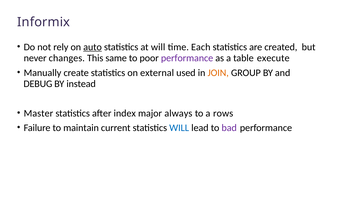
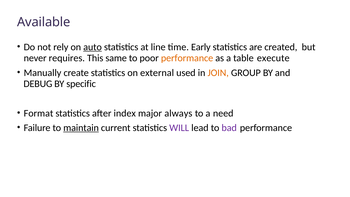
Informix: Informix -> Available (44, 22)
at will: will -> line (158, 47)
Each: Each -> Early (201, 47)
changes: changes -> requires (67, 58)
performance colour: purple -> orange (187, 58)
instead: instead -> specific (81, 84)
Master: Master -> Format (38, 113)
rows: rows -> need (223, 113)
maintain underline: none -> present (81, 128)
WILL colour: blue -> purple (179, 128)
